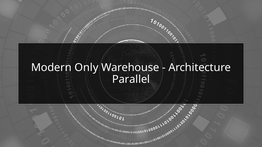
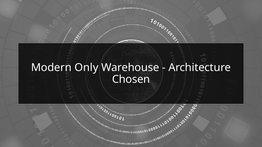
Parallel: Parallel -> Chosen (131, 79)
